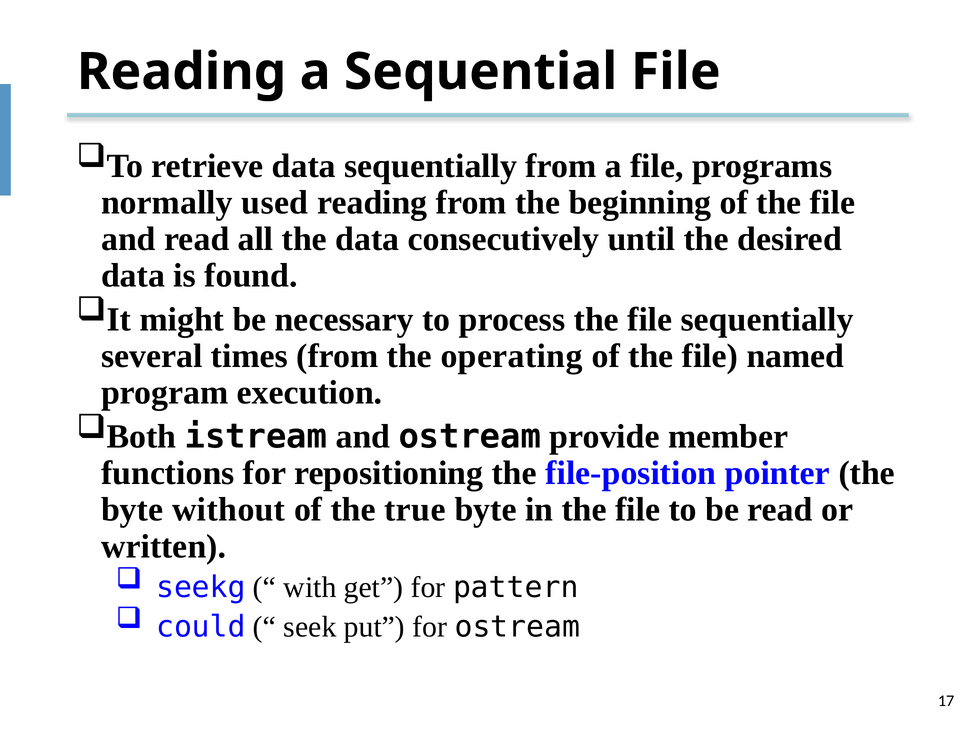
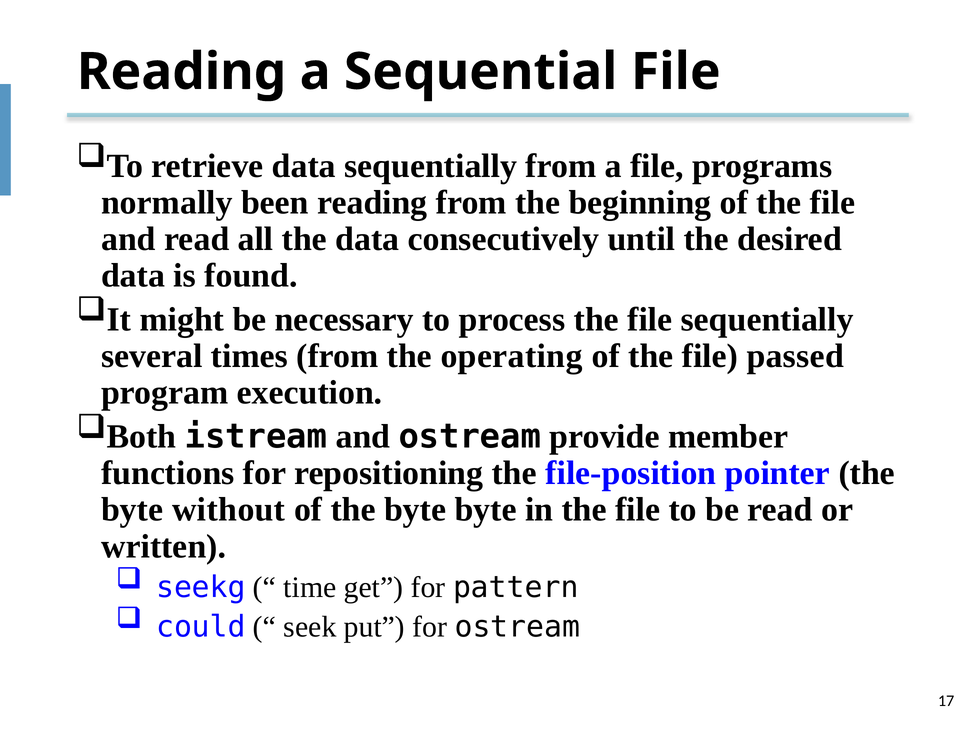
used: used -> been (275, 202)
named: named -> passed (795, 356)
of the true: true -> byte (415, 510)
with: with -> time (310, 587)
